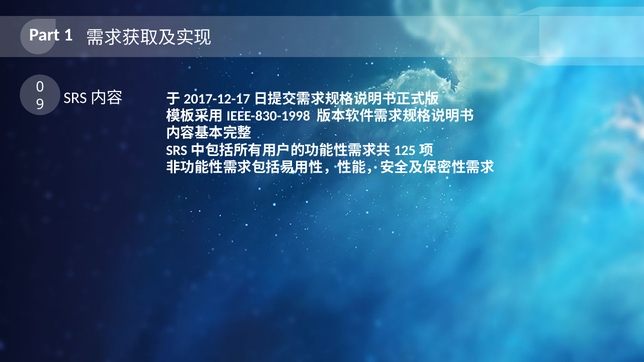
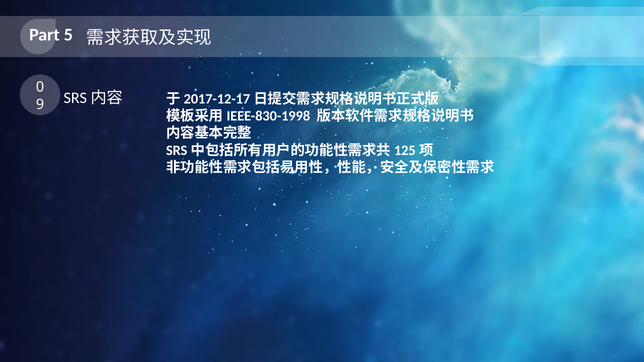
1: 1 -> 5 (68, 35)
